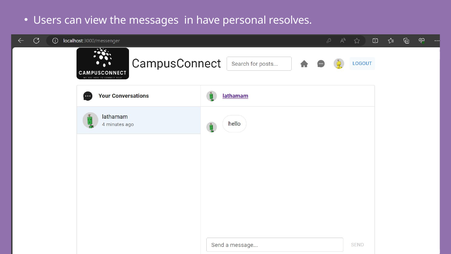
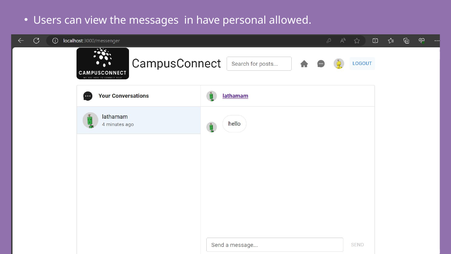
resolves: resolves -> allowed (290, 20)
